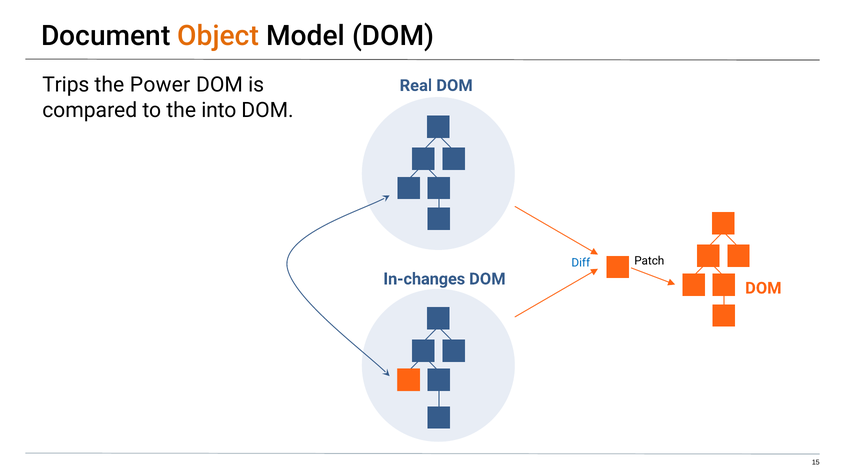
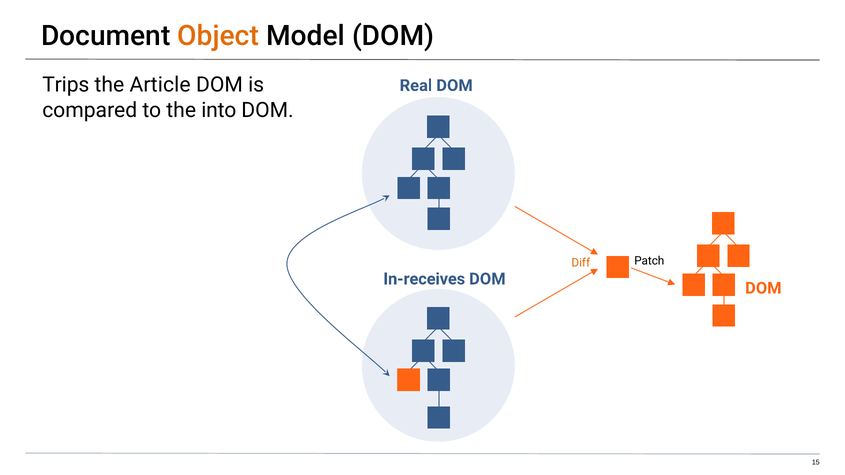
Power: Power -> Article (160, 85)
Diff colour: blue -> orange (581, 263)
In-changes: In-changes -> In-receives (424, 279)
